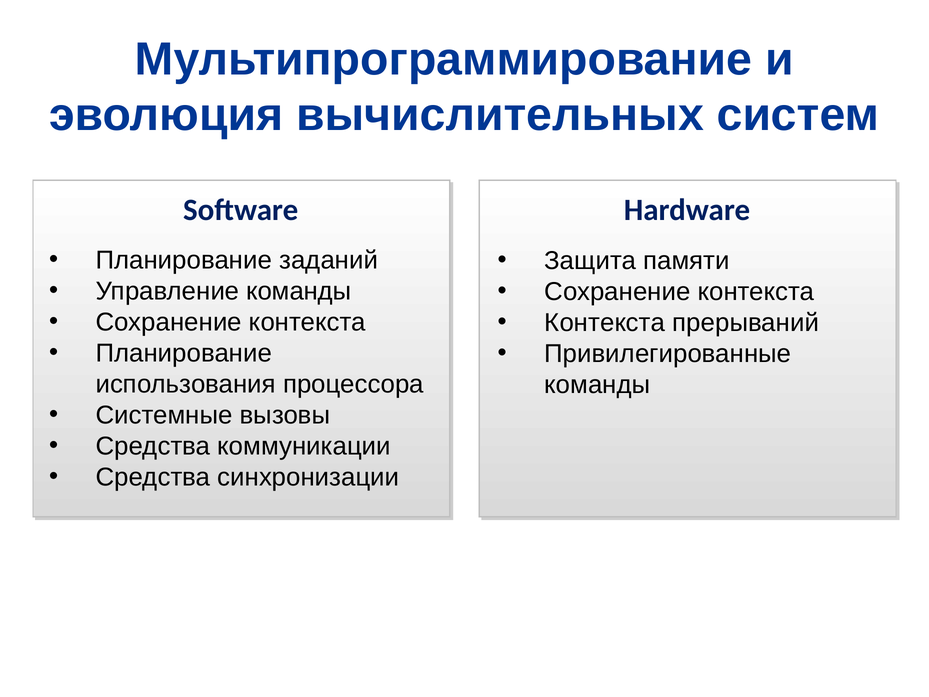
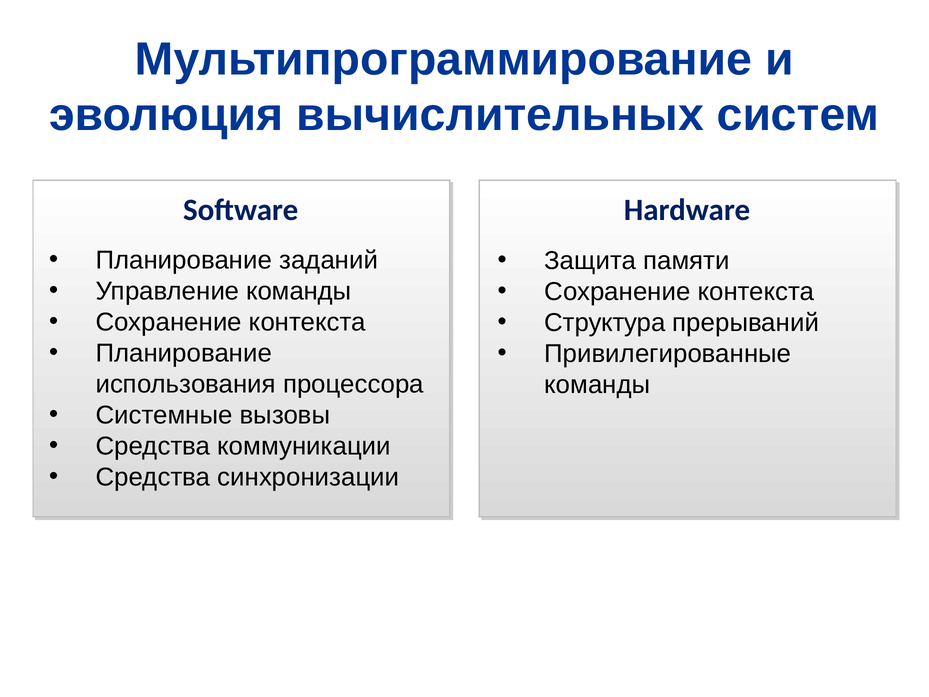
Контекста: Контекста -> Структура (605, 322)
